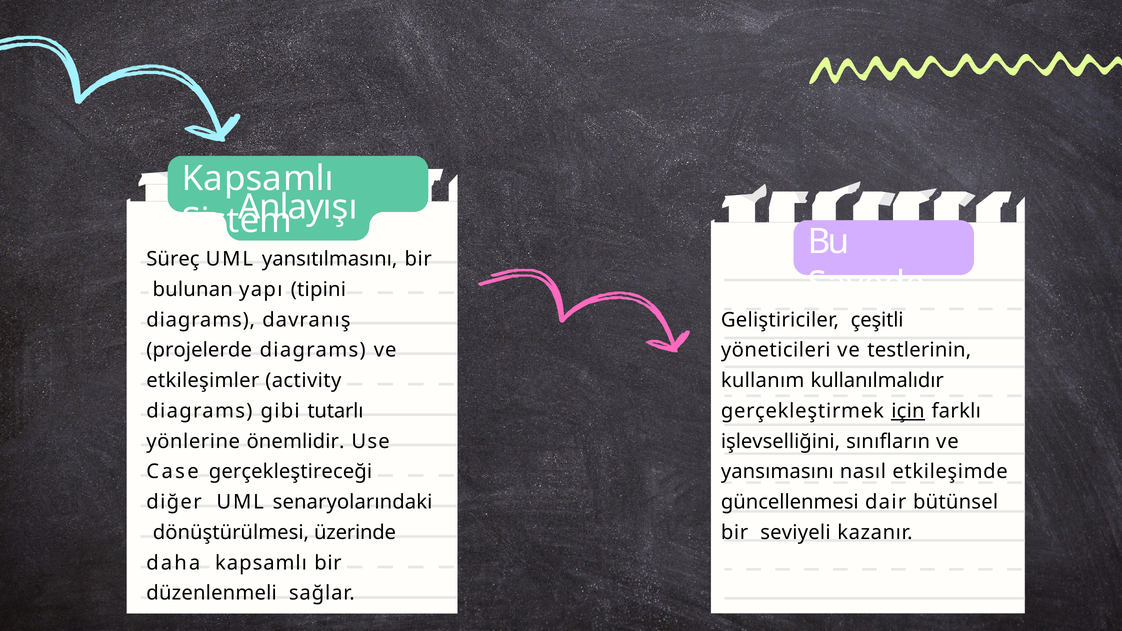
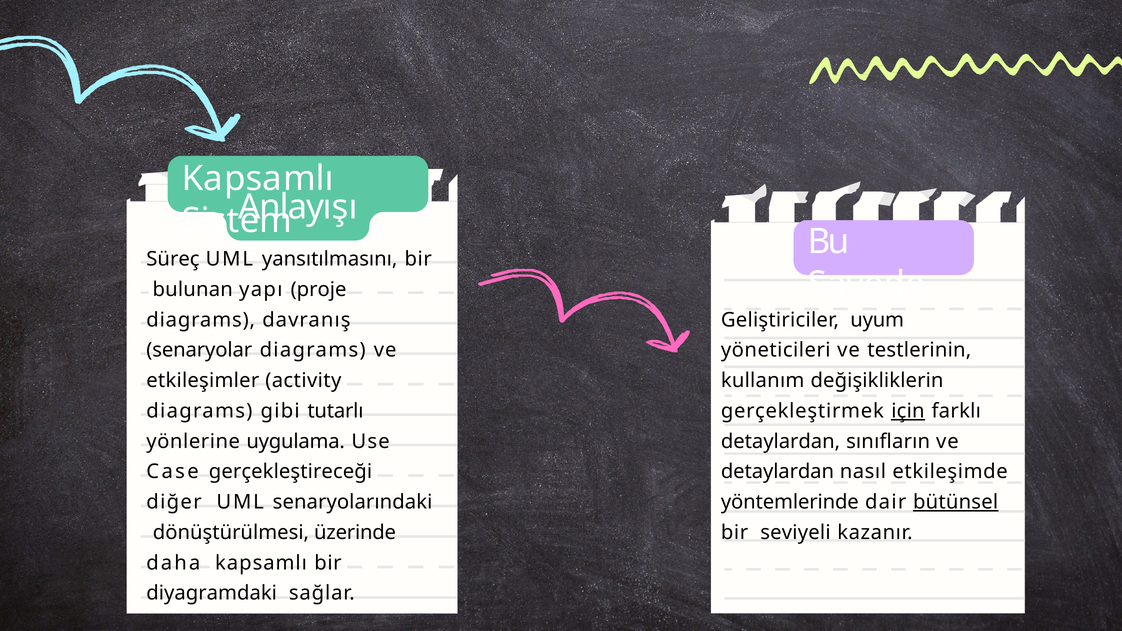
tipini: tipini -> proje (319, 290)
çeşitli: çeşitli -> uyum (877, 320)
projelerde: projelerde -> senaryolar (199, 350)
kullanılmalıdır: kullanılmalıdır -> değişikliklerin (877, 381)
işlevselliğini: işlevselliğini -> detaylardan (780, 441)
önemlidir: önemlidir -> uygulama (296, 441)
yansımasını: yansımasını -> detaylardan (777, 472)
güncellenmesi: güncellenmesi -> yöntemlerinde (790, 502)
bütünsel underline: none -> present (956, 502)
düzenlenmeli: düzenlenmeli -> diyagramdaki (212, 593)
